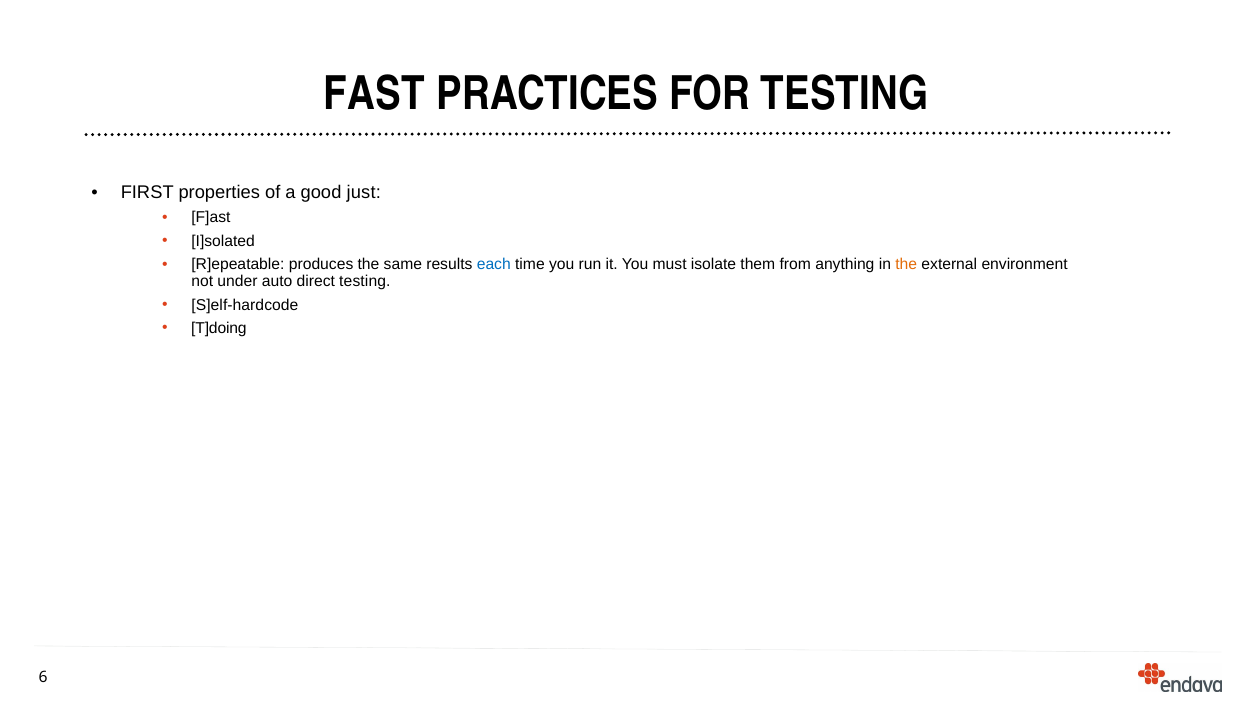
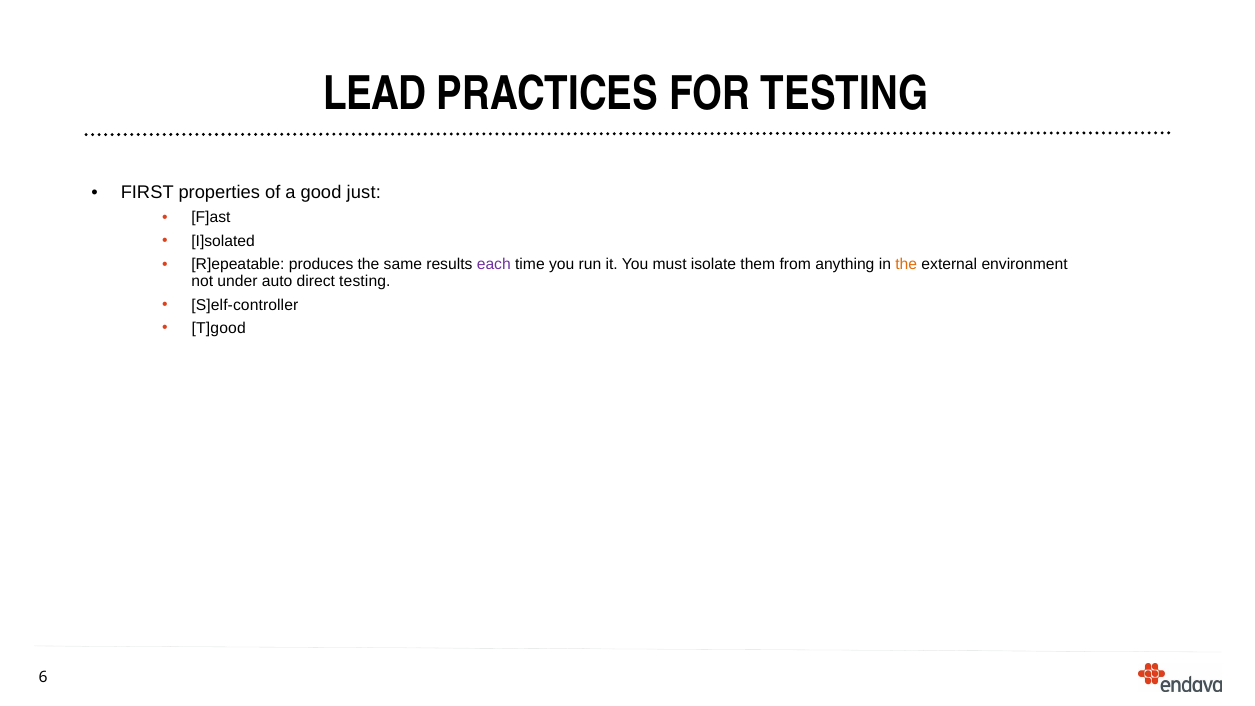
FAST: FAST -> LEAD (375, 94)
each colour: blue -> purple (494, 264)
S]elf-hardcode: S]elf-hardcode -> S]elf-controller (245, 305)
T]doing: T]doing -> T]good (219, 328)
